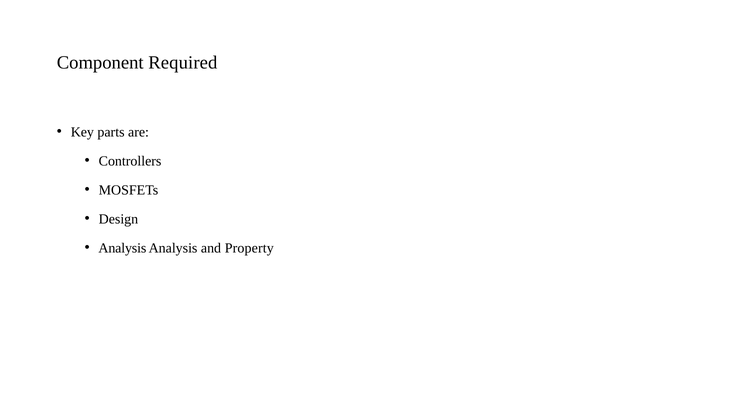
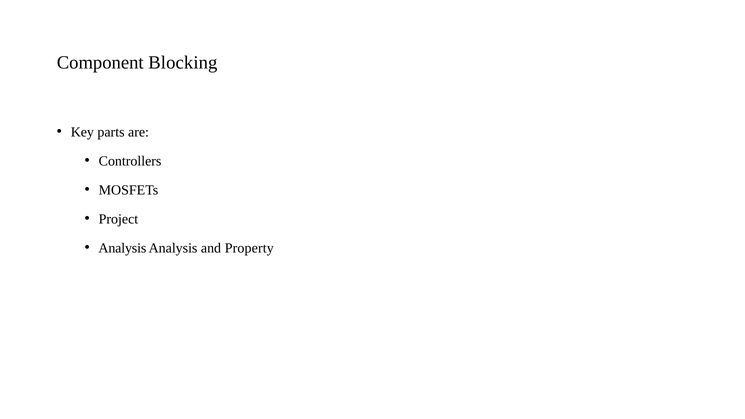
Required: Required -> Blocking (183, 63)
Design: Design -> Project (118, 219)
